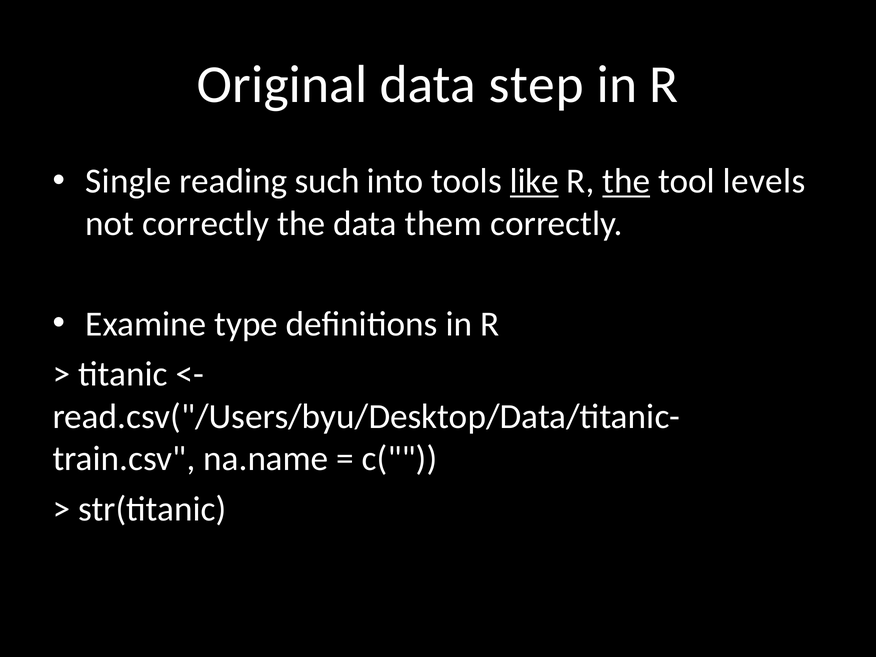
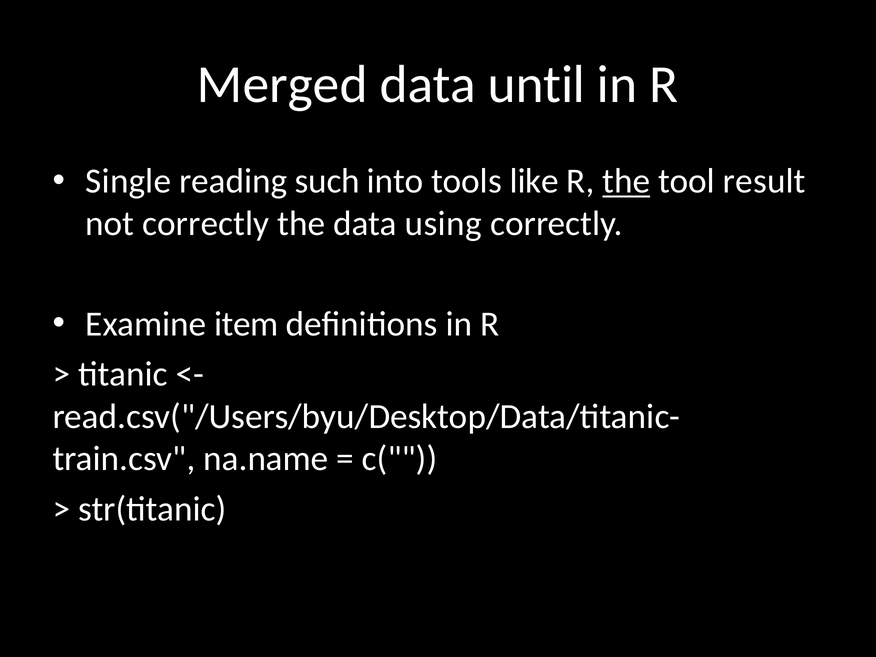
Original: Original -> Merged (282, 85)
step: step -> until (537, 85)
like underline: present -> none (534, 181)
levels: levels -> result (764, 181)
them: them -> using (443, 224)
type: type -> item (246, 324)
